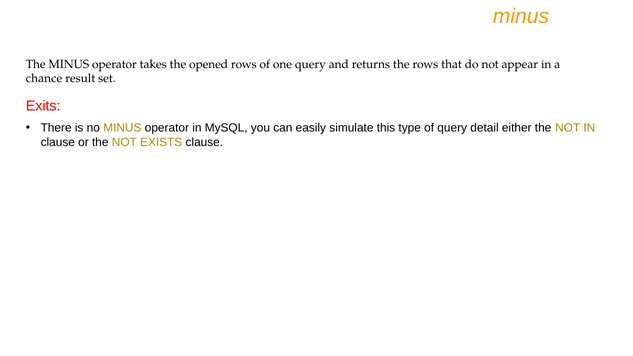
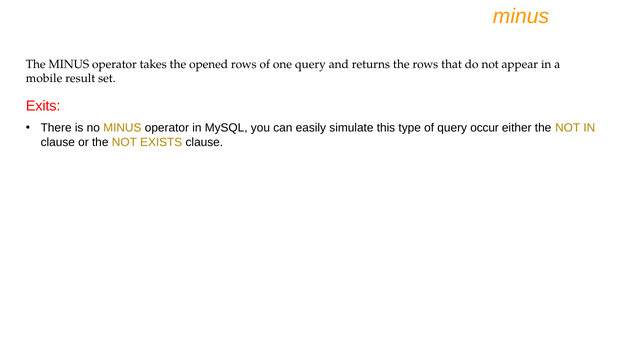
chance: chance -> mobile (44, 78)
detail: detail -> occur (485, 128)
